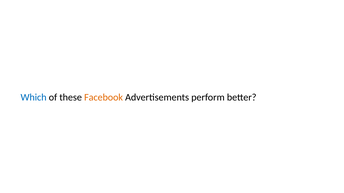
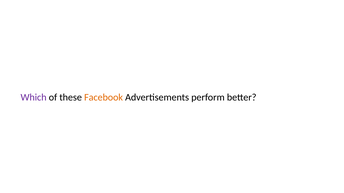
Which colour: blue -> purple (34, 98)
